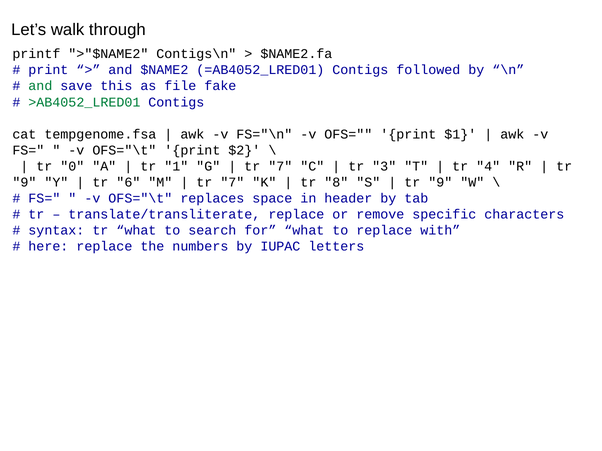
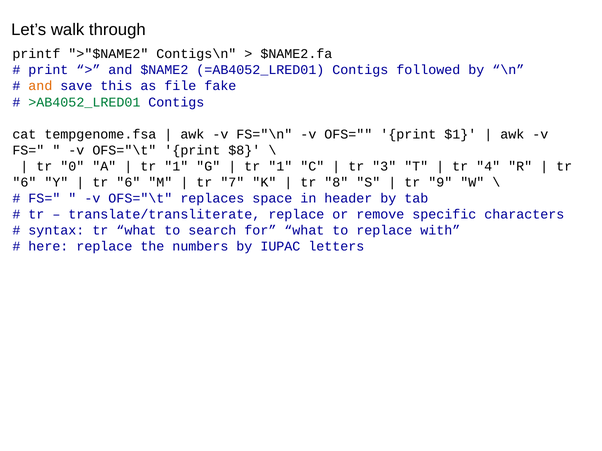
and colour: green -> orange (40, 86)
$2: $2 -> $8 (244, 150)
7: 7 -> 1 (280, 166)
9: 9 -> 6 (24, 182)
